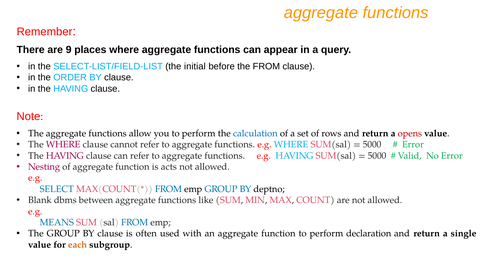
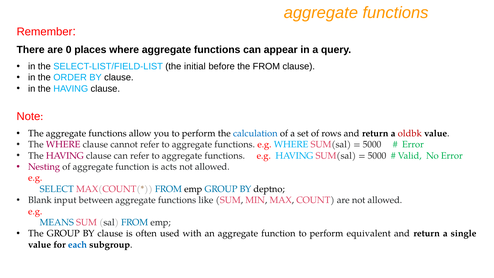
9: 9 -> 0 (69, 50)
opens: opens -> oldbk (410, 133)
dbms: dbms -> input (65, 200)
declaration: declaration -> equivalent (369, 233)
each colour: orange -> blue (77, 245)
